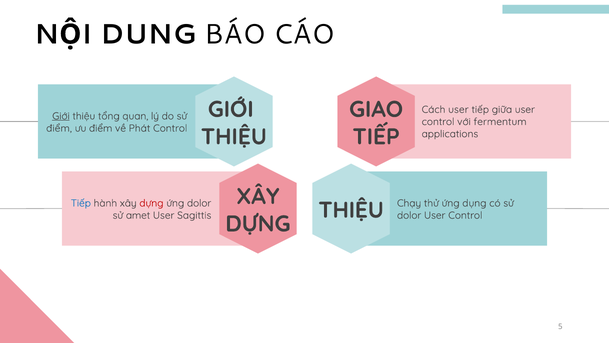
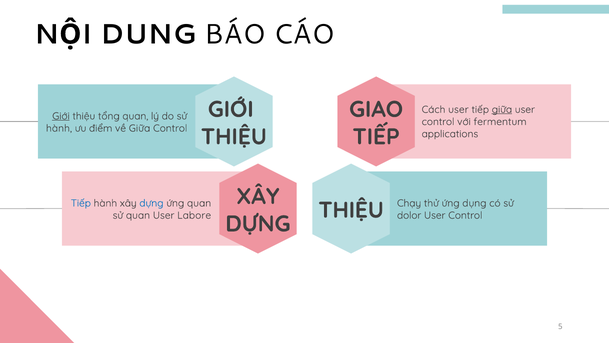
giữa underline: none -> present (502, 109)
điểm: điểm -> hành (59, 128)
về Phát: Phát -> Giữa (140, 128)
dựng colour: red -> blue (151, 203)
ứng dolor: dolor -> quan (199, 203)
sử amet: amet -> quan (138, 215)
Sagittis: Sagittis -> Labore (194, 215)
